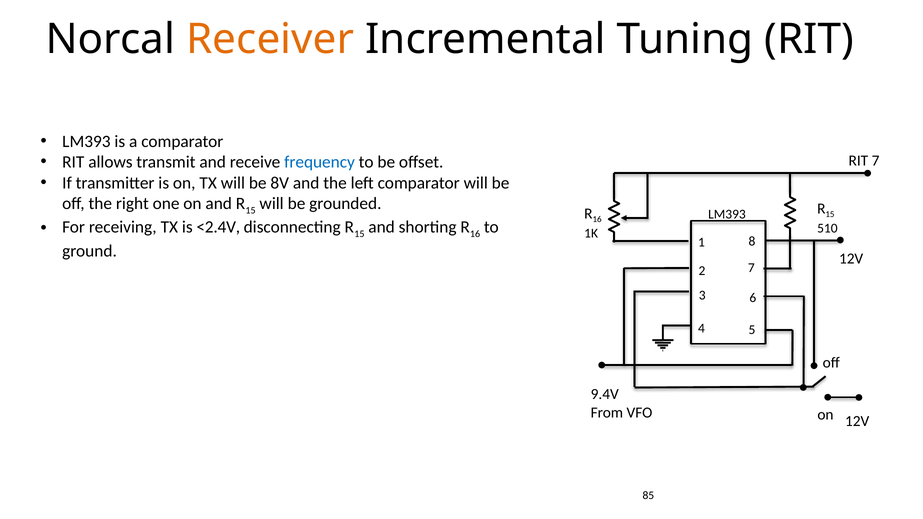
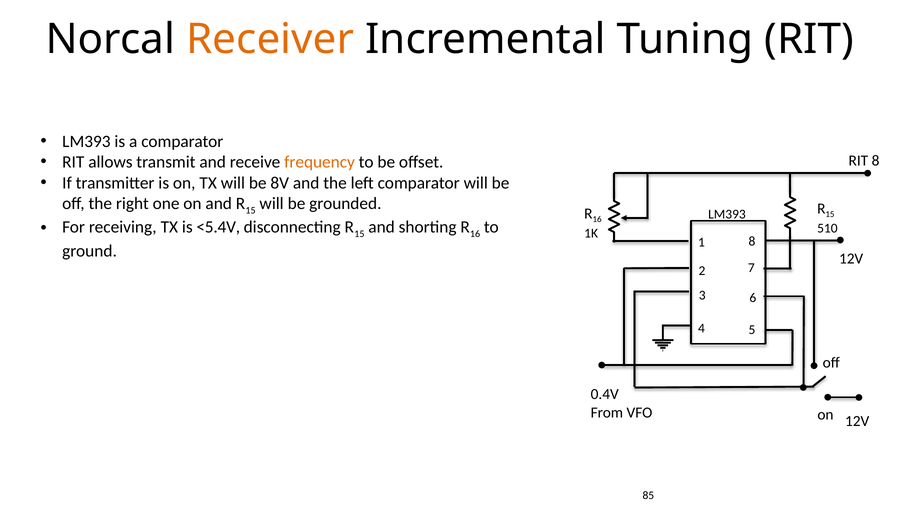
frequency colour: blue -> orange (320, 162)
RIT 7: 7 -> 8 (876, 161)
<2.4V: <2.4V -> <5.4V (218, 227)
9.4V: 9.4V -> 0.4V (605, 394)
